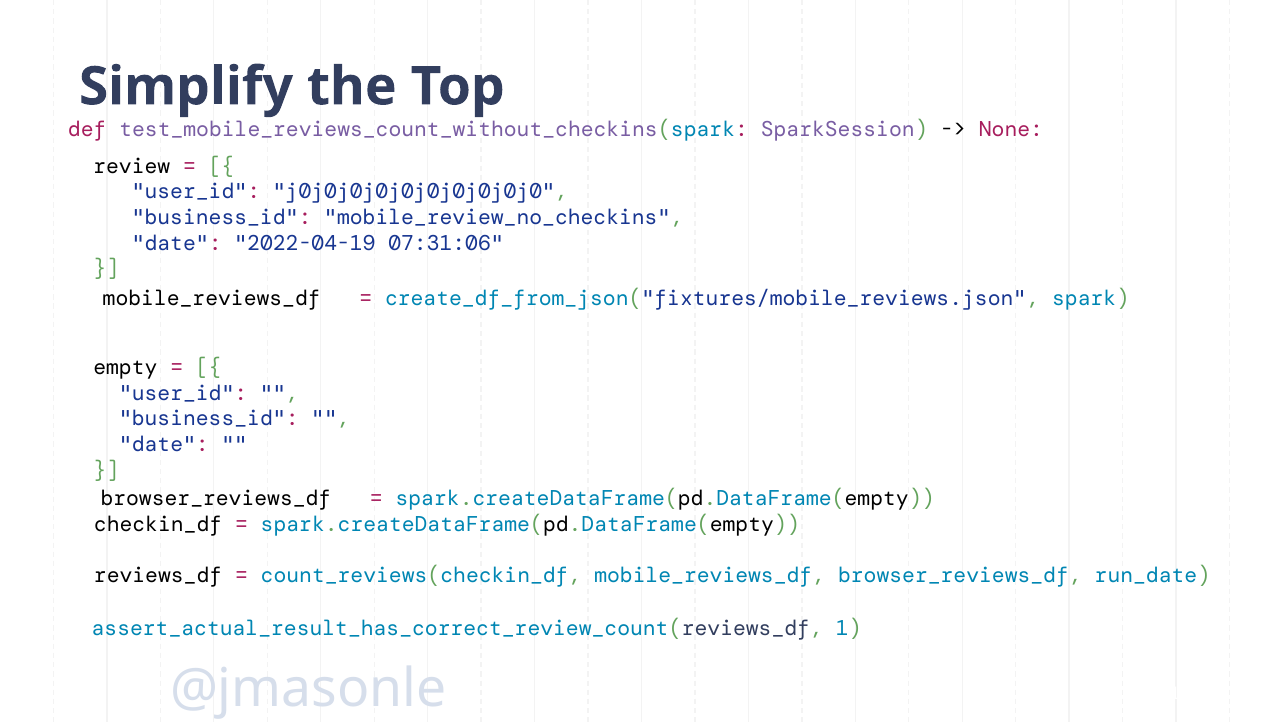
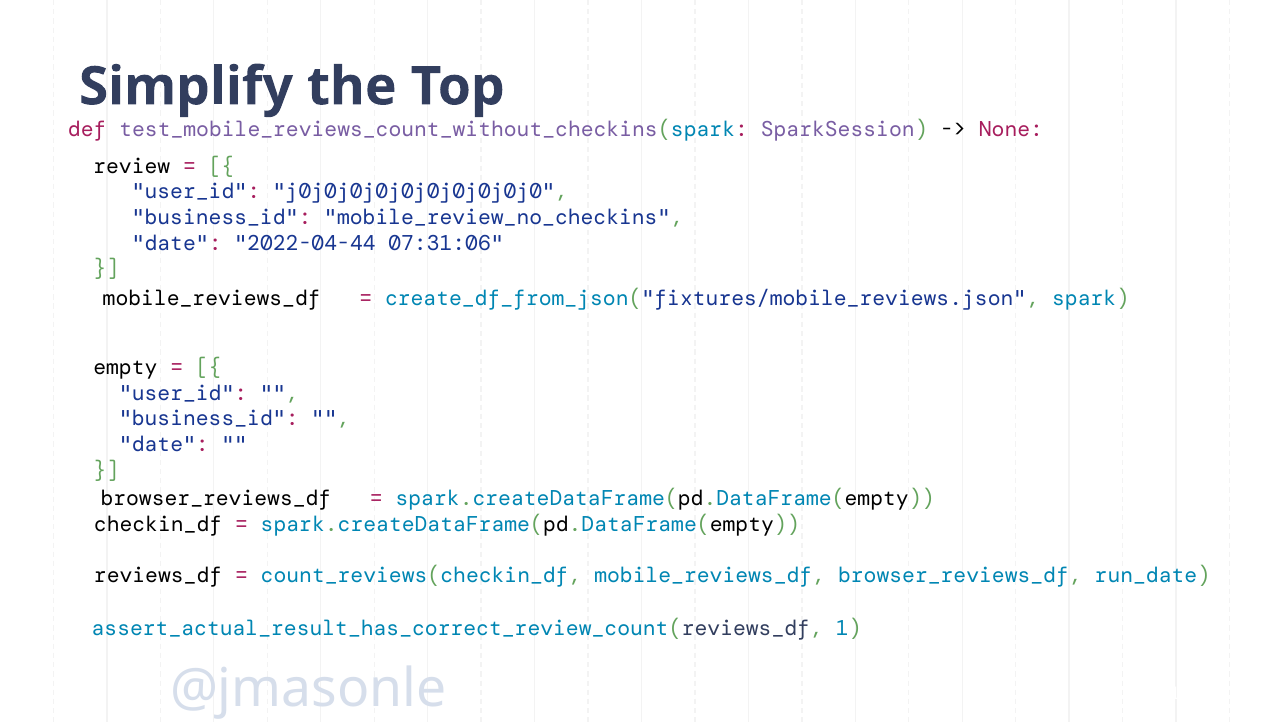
2022-04-19: 2022-04-19 -> 2022-04-44 (305, 243)
